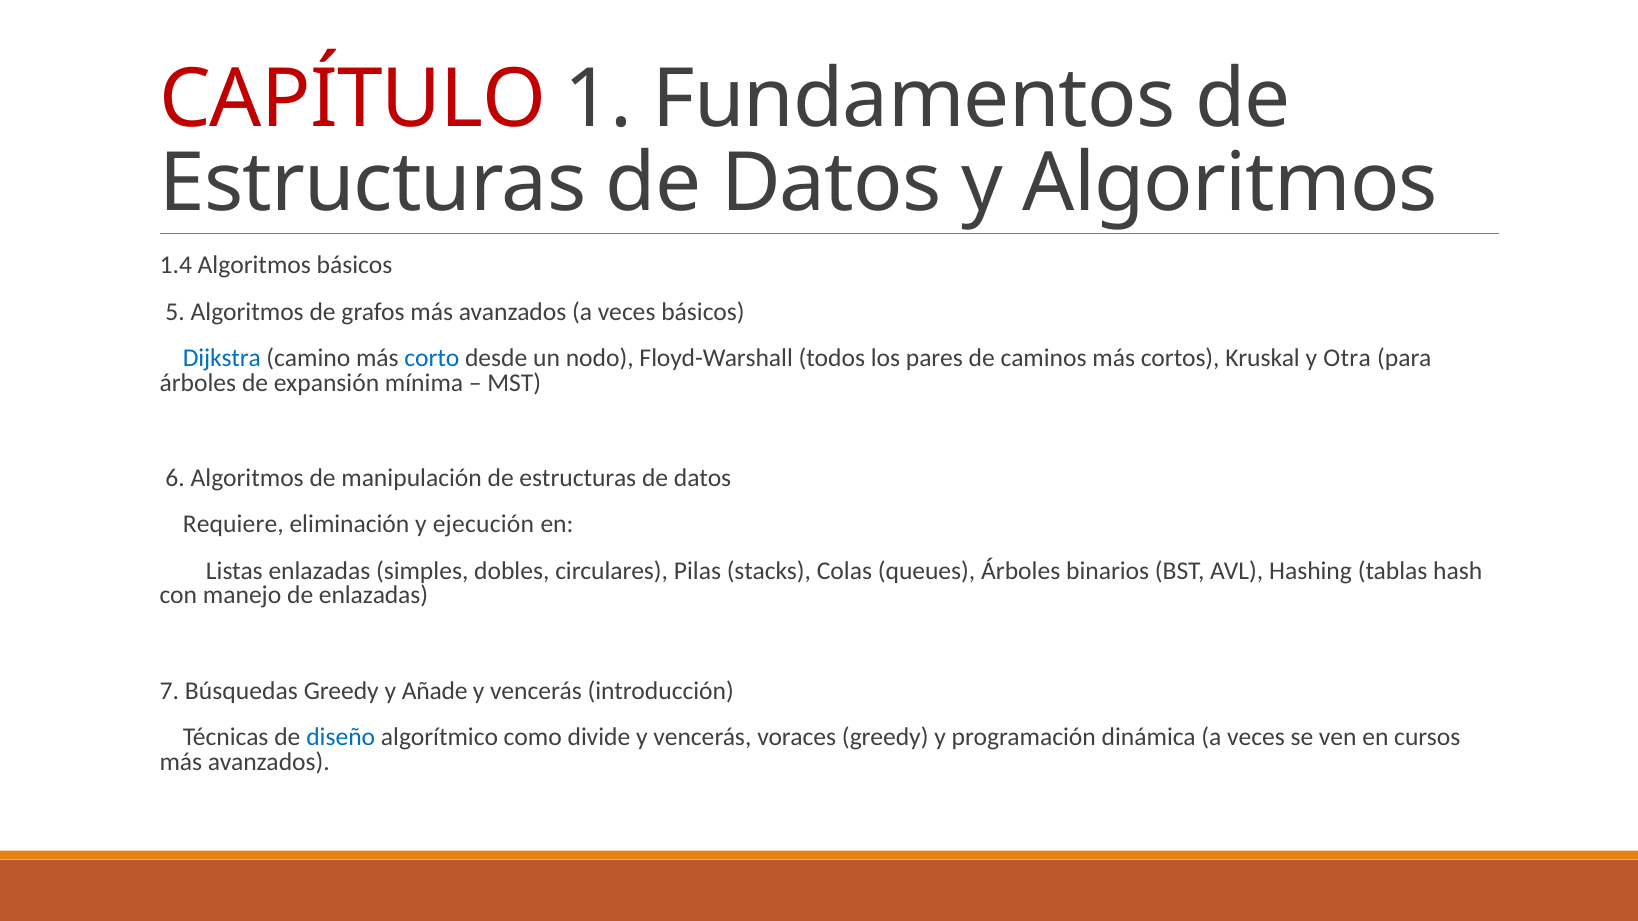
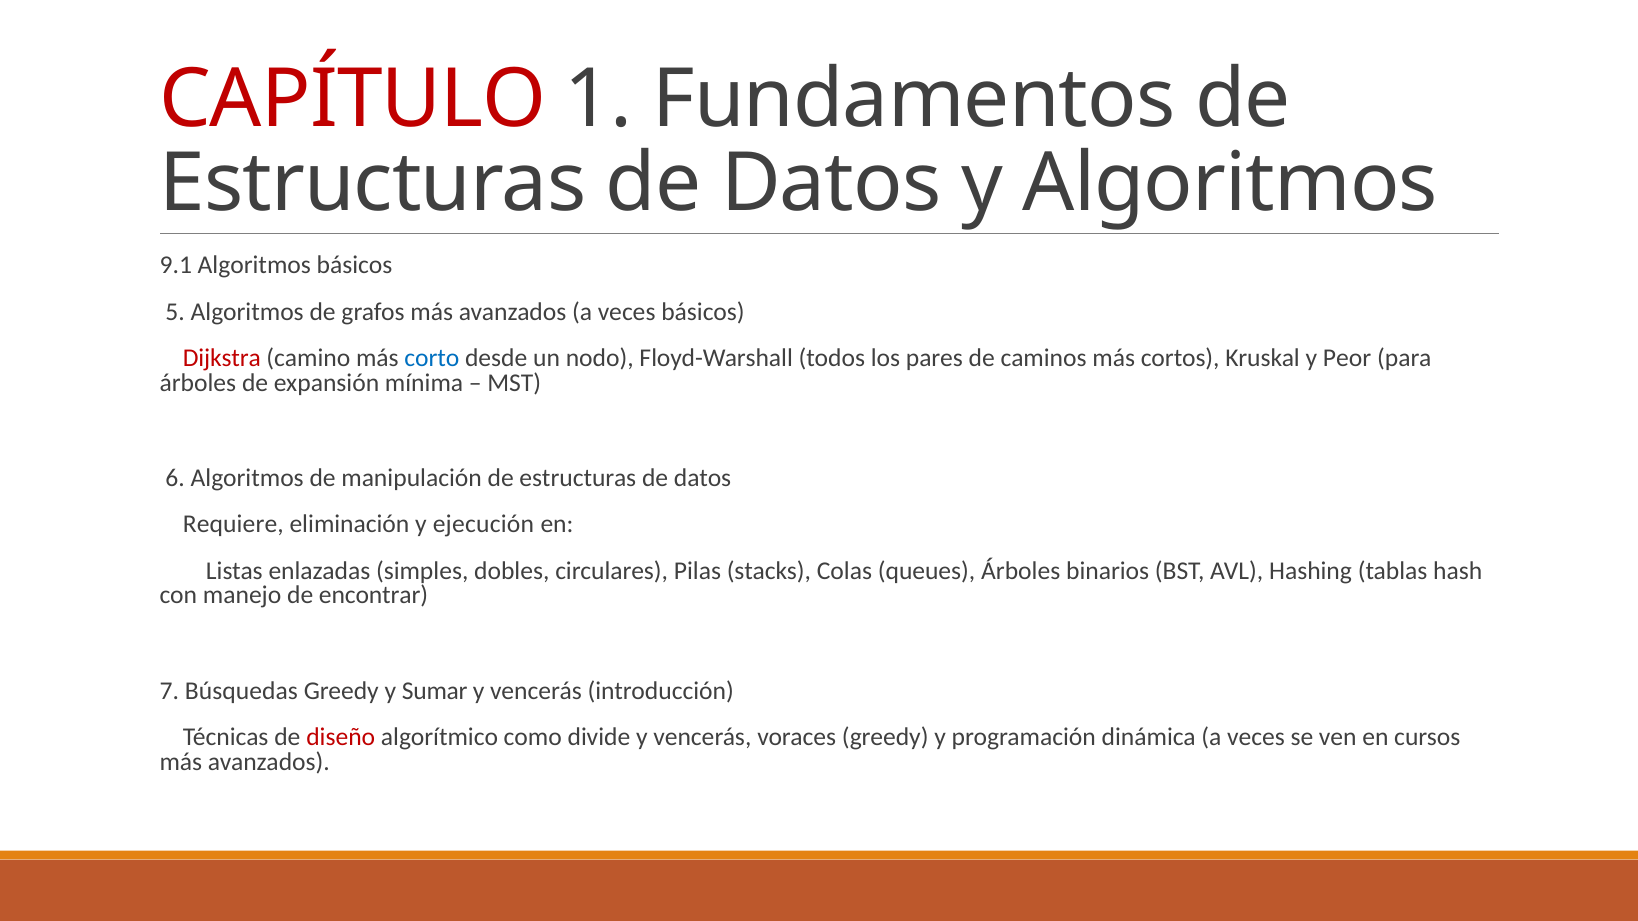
1.4: 1.4 -> 9.1 (176, 266)
Dijkstra colour: blue -> red (222, 358)
Otra: Otra -> Peor (1347, 358)
de enlazadas: enlazadas -> encontrar (373, 596)
Añade: Añade -> Sumar (435, 691)
diseño colour: blue -> red (341, 737)
